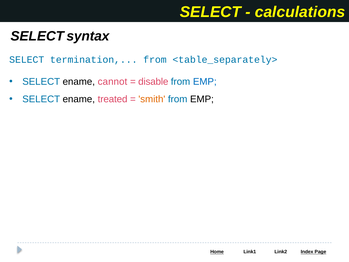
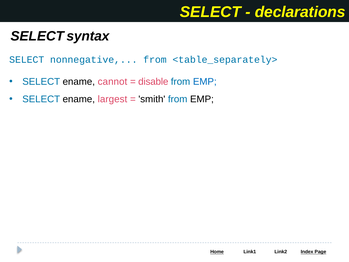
calculations: calculations -> declarations (300, 12)
termination: termination -> nonnegative (94, 60)
treated: treated -> largest (112, 99)
smith colour: orange -> black (152, 99)
